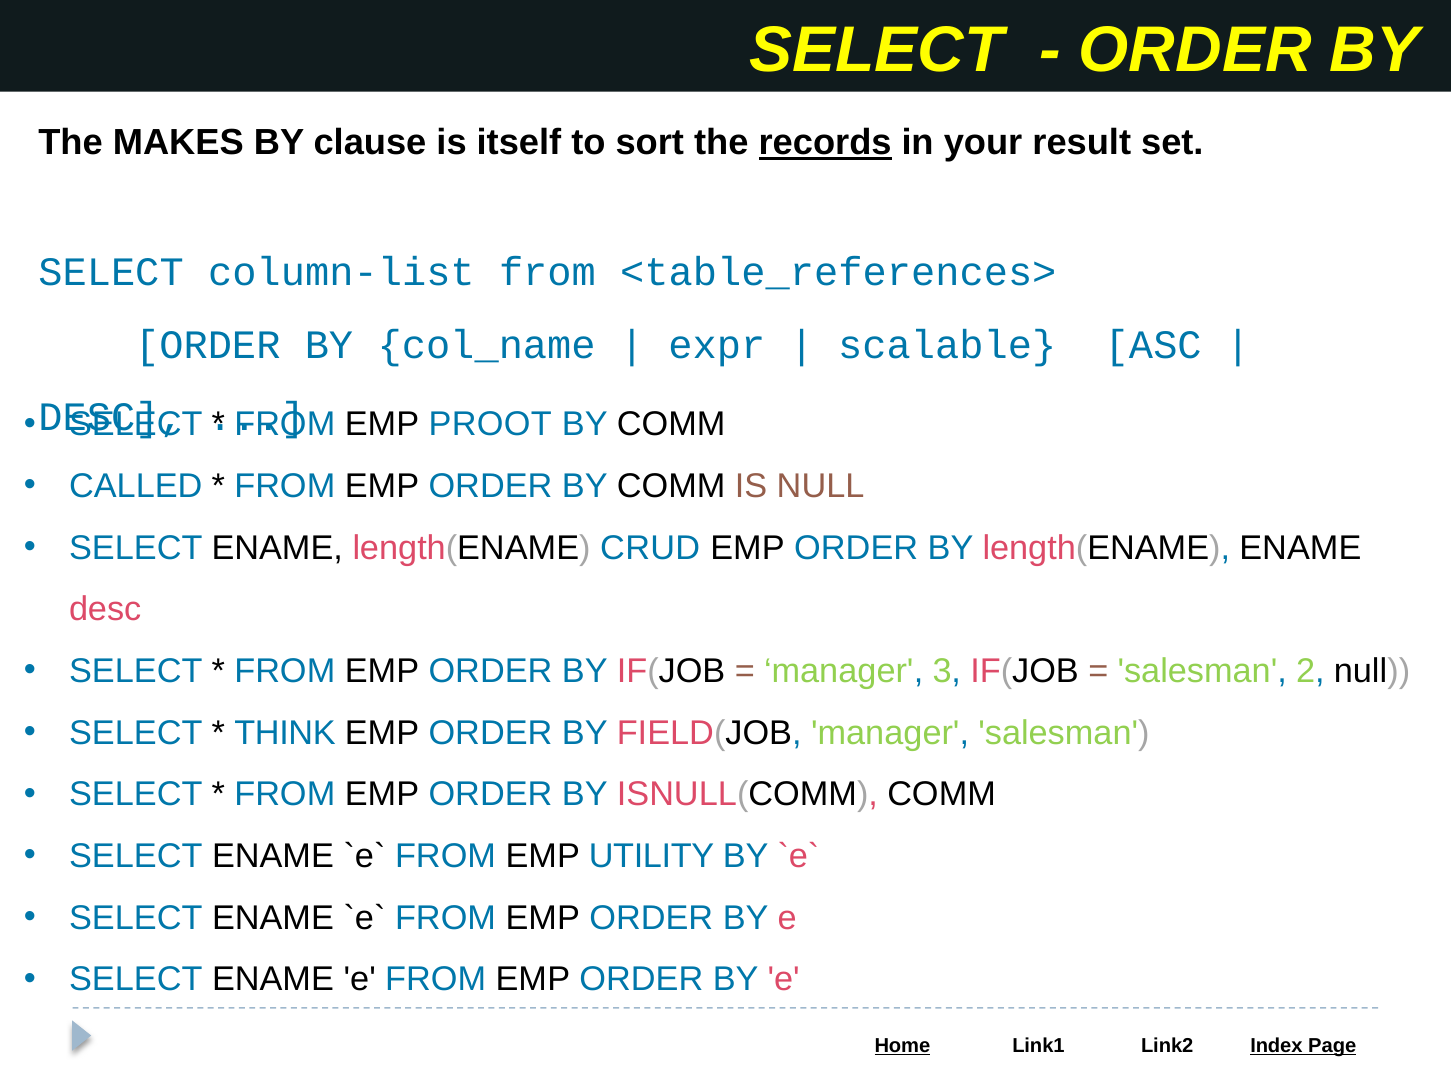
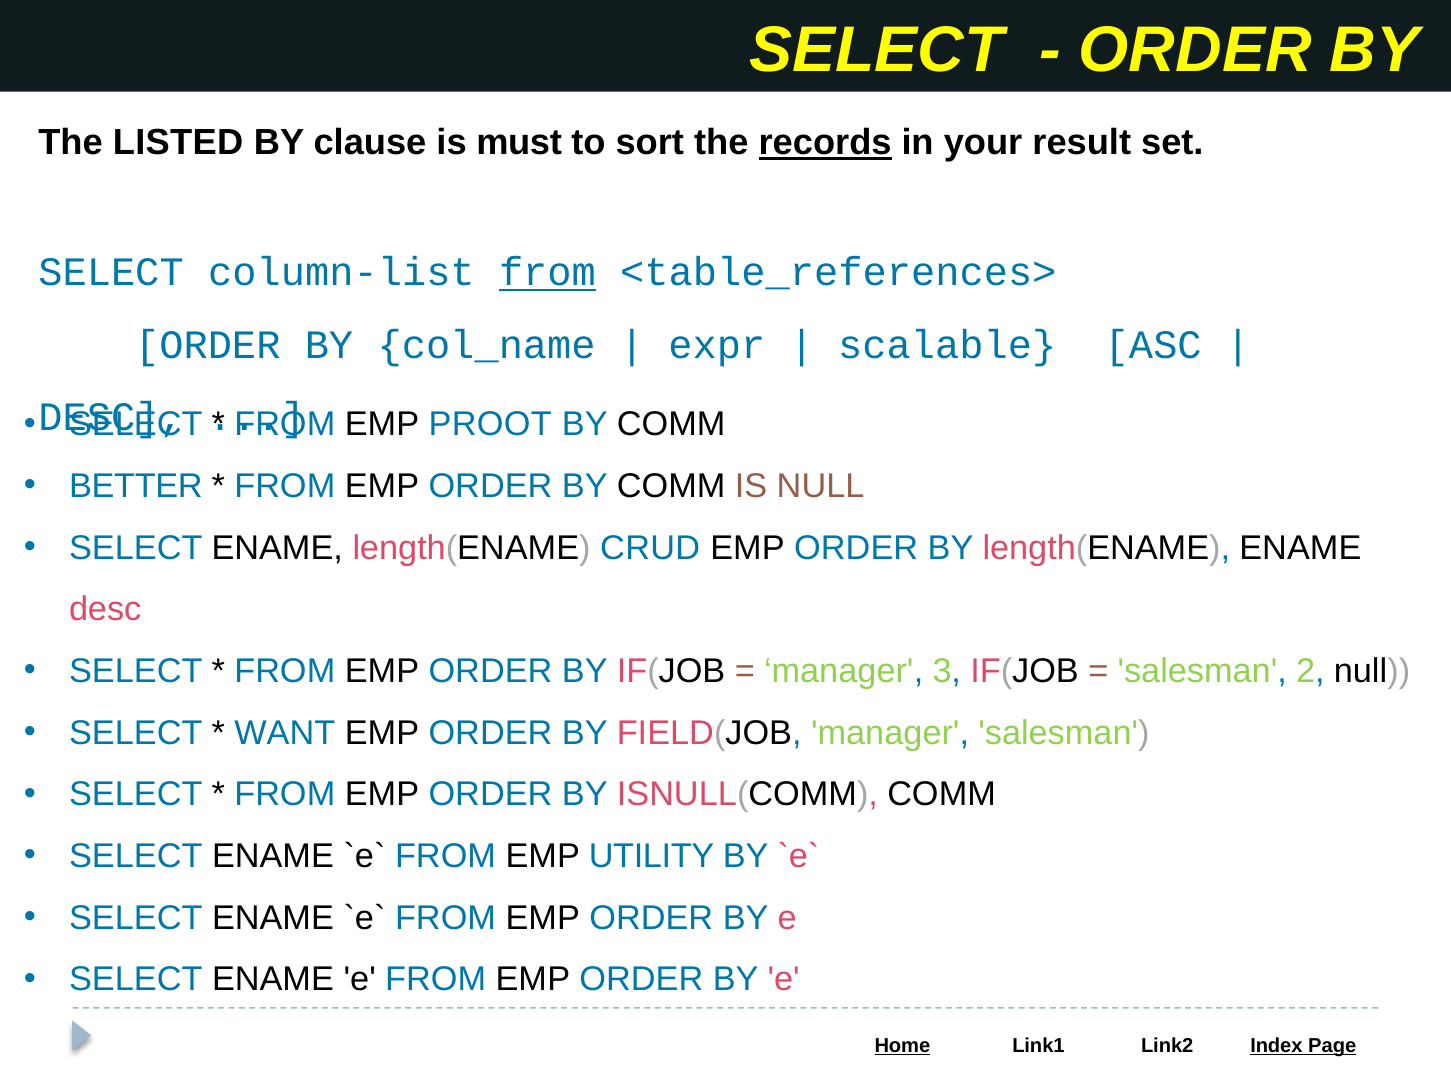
MAKES: MAKES -> LISTED (178, 143)
itself: itself -> must (519, 143)
from underline: none -> present (547, 272)
CALLED: CALLED -> BETTER (136, 486)
THINK: THINK -> WANT (285, 733)
